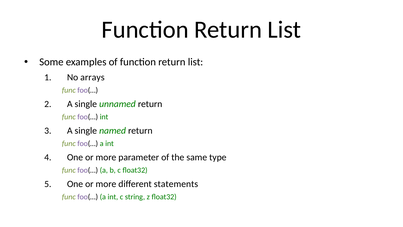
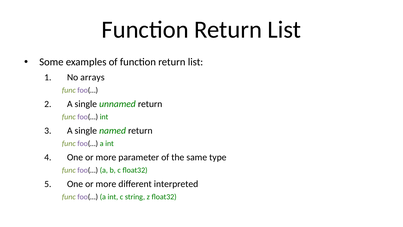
statements: statements -> interpreted (176, 184)
